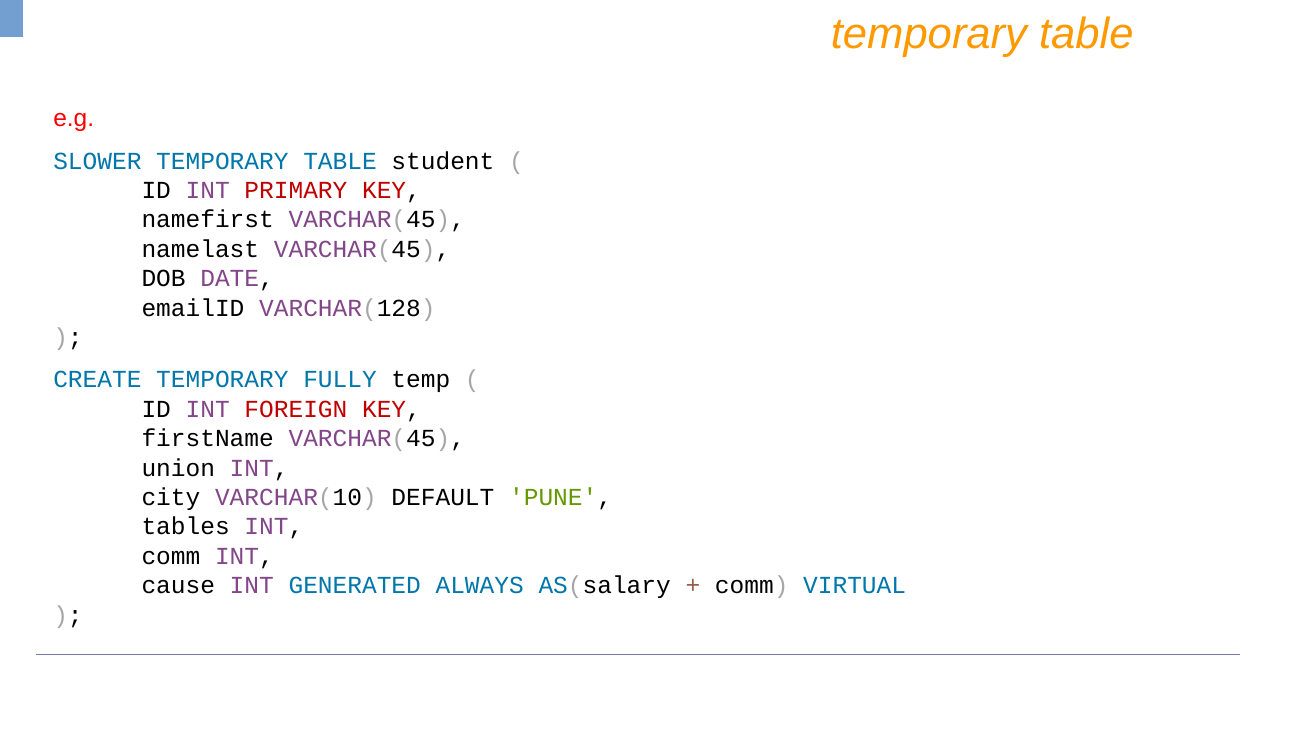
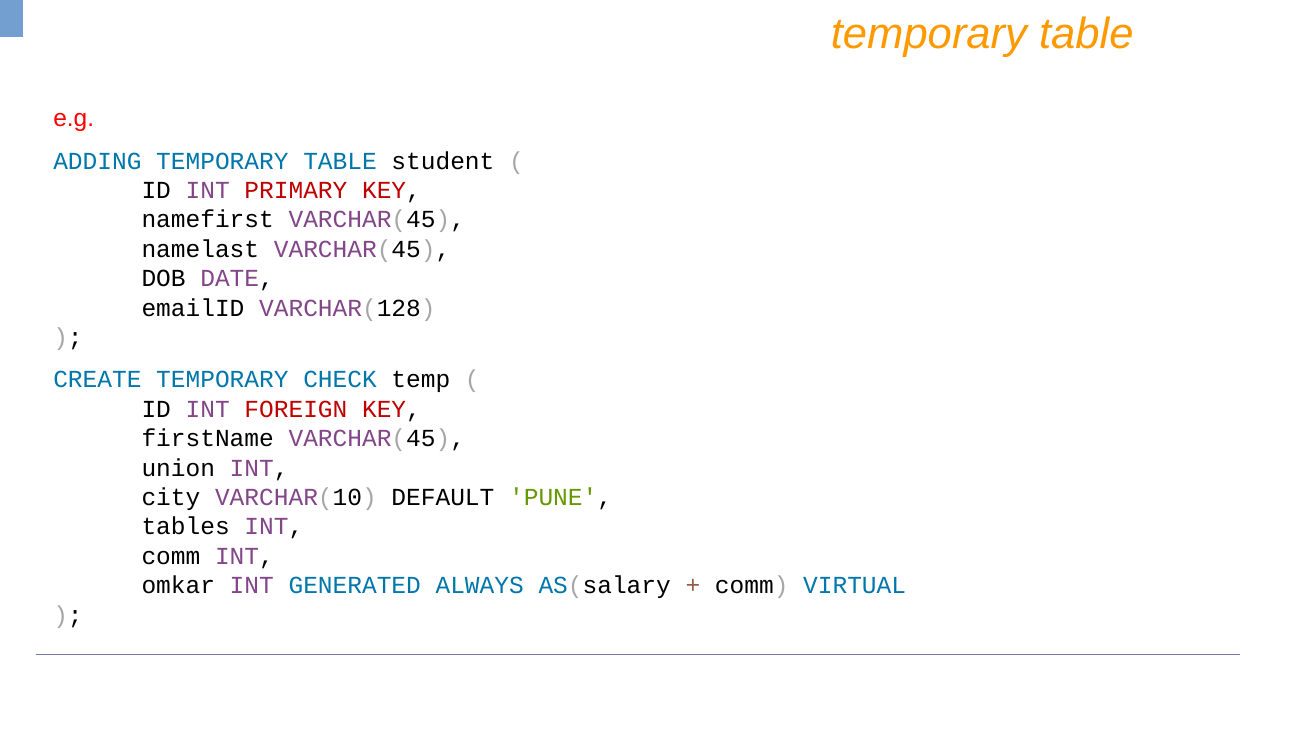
SLOWER: SLOWER -> ADDING (97, 161)
FULLY: FULLY -> CHECK (340, 380)
cause: cause -> omkar (178, 586)
